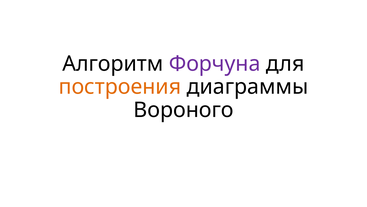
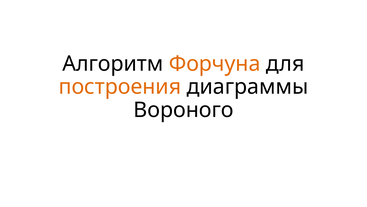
Форчуна colour: purple -> orange (215, 64)
